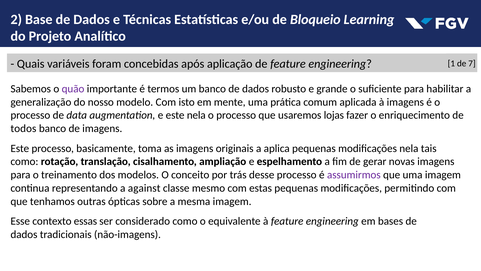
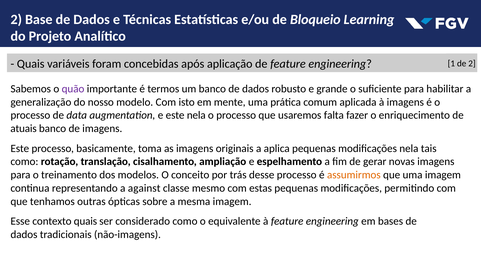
de 7: 7 -> 2 (472, 63)
lojas: lojas -> falta (334, 115)
todos: todos -> atuais (24, 128)
assumirmos colour: purple -> orange (354, 175)
contexto essas: essas -> quais (85, 221)
